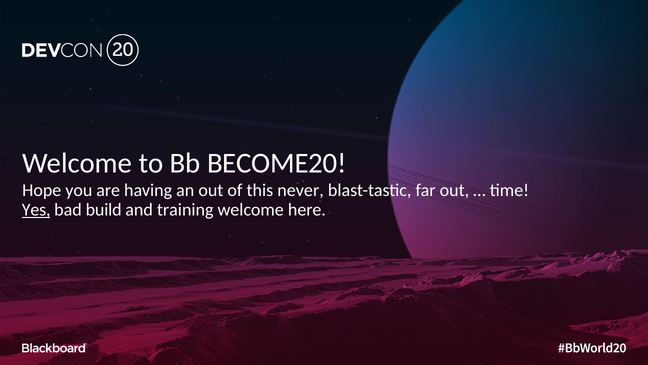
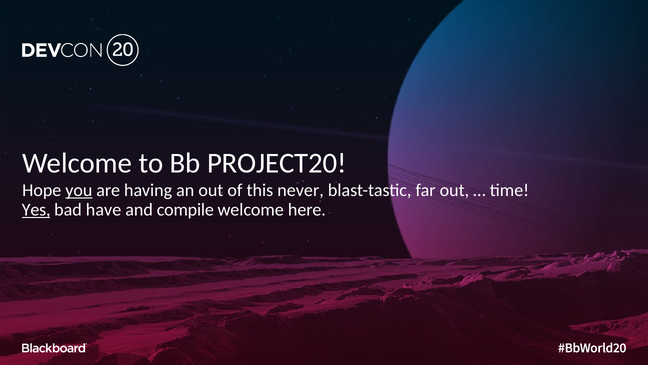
BECOME20: BECOME20 -> PROJECT20 (277, 163)
you underline: none -> present (79, 190)
build: build -> have (104, 210)
training: training -> compile (185, 210)
